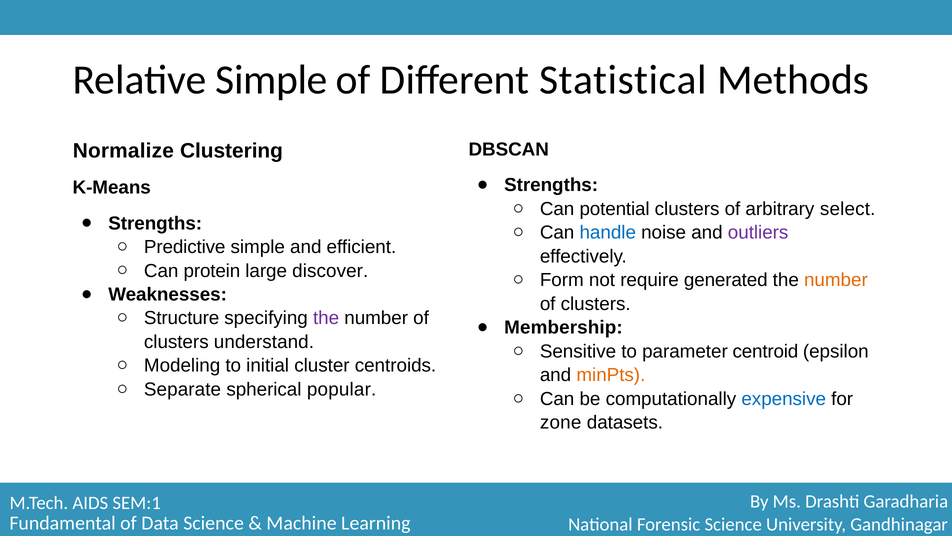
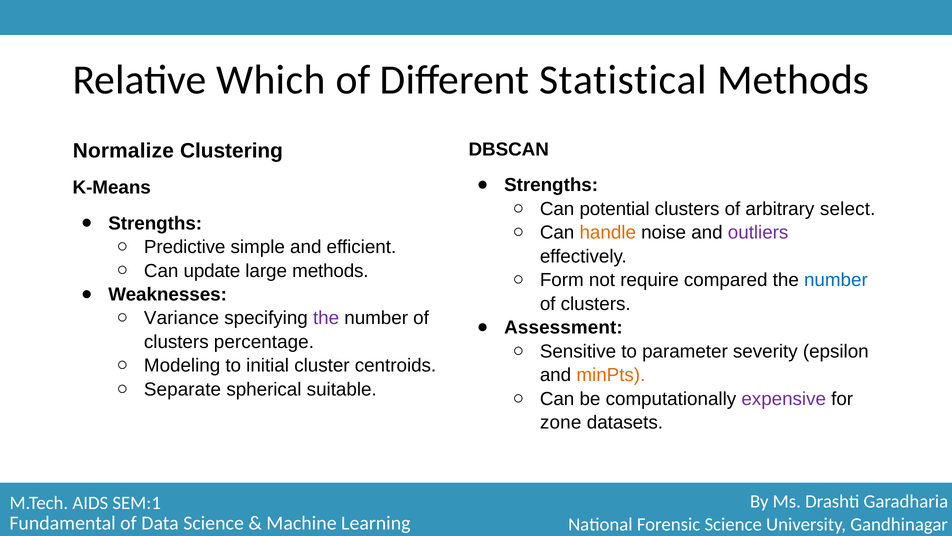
Relative Simple: Simple -> Which (271, 80)
handle colour: blue -> orange (608, 232)
protein: protein -> update (212, 271)
large discover: discover -> methods (330, 271)
generated: generated -> compared (726, 280)
number colour: orange -> blue (836, 280)
Structure: Structure -> Variance (182, 318)
Membership: Membership -> Assessment (563, 327)
understand: understand -> percentage (264, 342)
centroid: centroid -> severity (765, 351)
popular: popular -> suitable (342, 389)
expensive colour: blue -> purple (784, 398)
